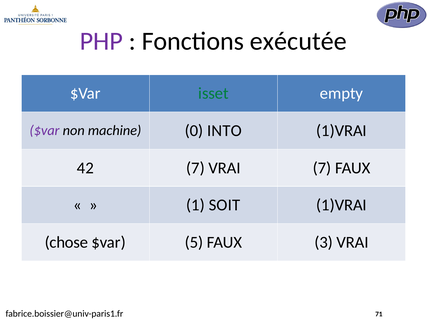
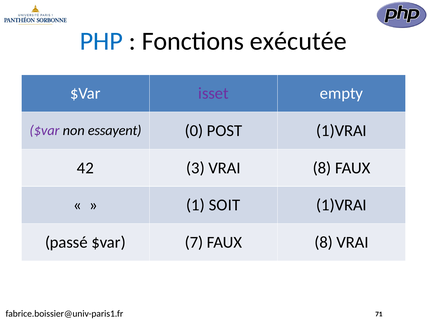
PHP colour: purple -> blue (101, 41)
isset colour: green -> purple (214, 94)
machine: machine -> essayent (115, 131)
INTO: INTO -> POST (225, 131)
42 7: 7 -> 3 (196, 168)
VRAI 7: 7 -> 8 (322, 168)
chose: chose -> passé (66, 243)
5: 5 -> 7 (194, 243)
FAUX 3: 3 -> 8 (324, 243)
